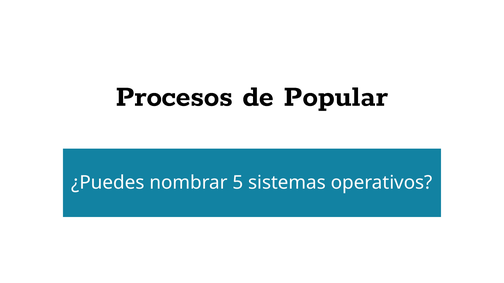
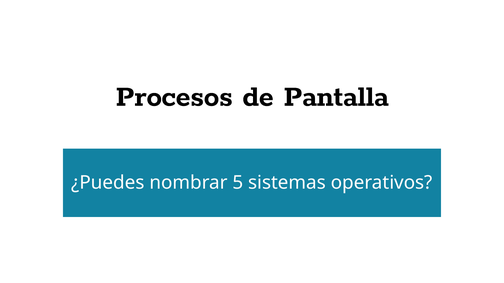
Popular: Popular -> Pantalla (336, 96)
